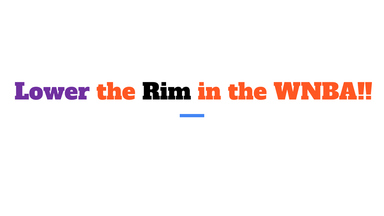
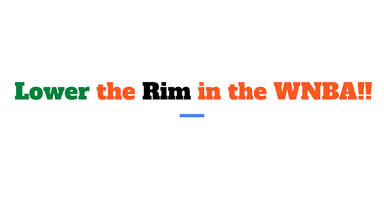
Lower colour: purple -> green (52, 92)
